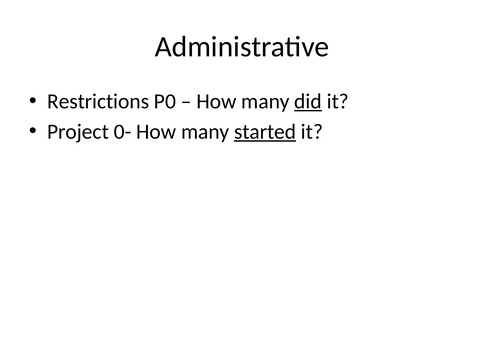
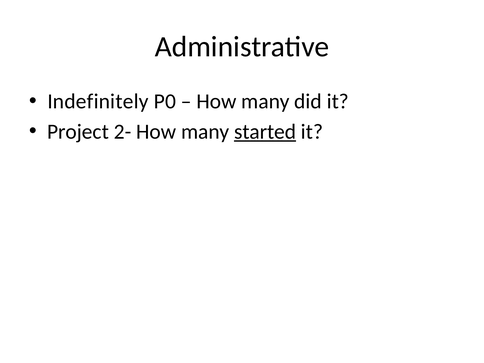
Restrictions: Restrictions -> Indefinitely (98, 102)
did underline: present -> none (308, 102)
0-: 0- -> 2- (123, 132)
